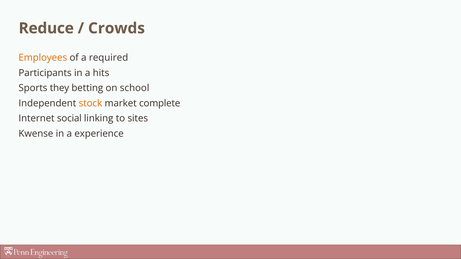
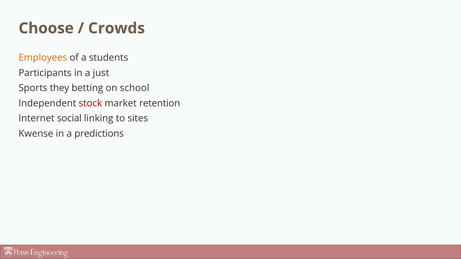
Reduce: Reduce -> Choose (46, 28)
required: required -> students (109, 58)
hits: hits -> just (101, 73)
stock colour: orange -> red (90, 103)
complete: complete -> retention (160, 103)
experience: experience -> predictions (99, 134)
